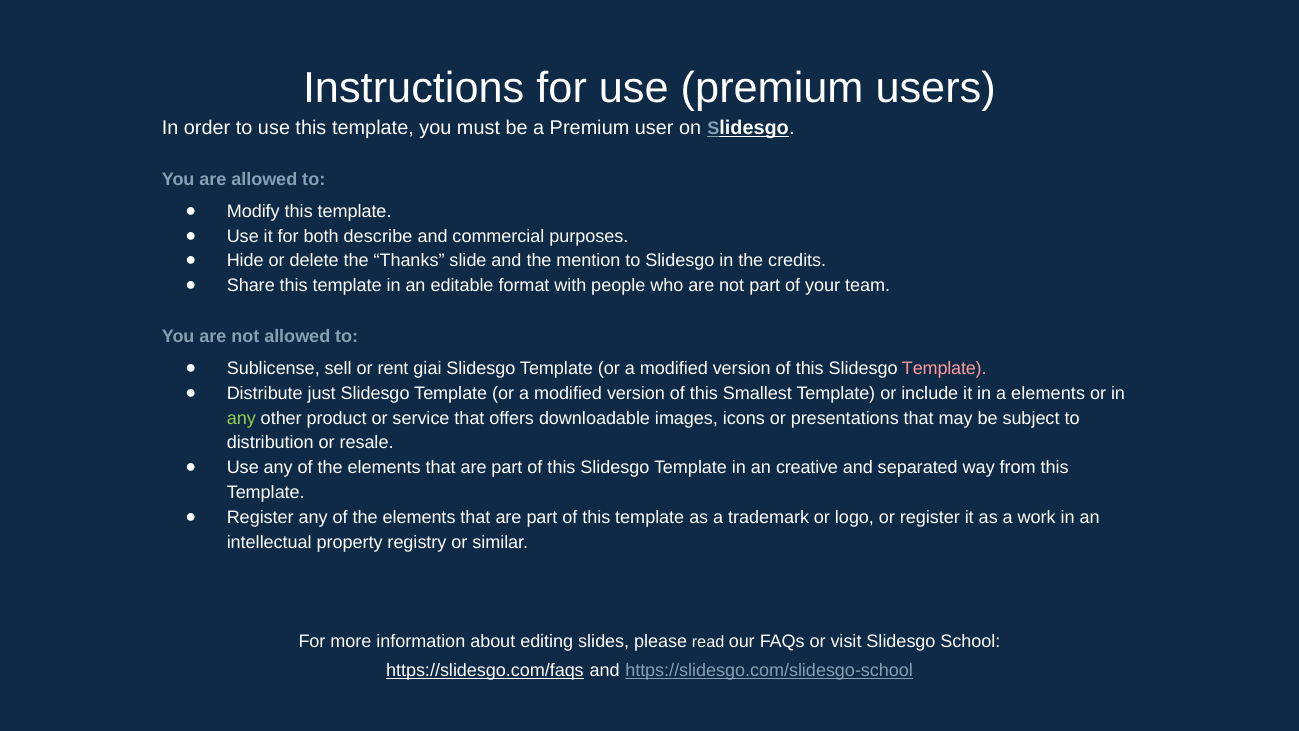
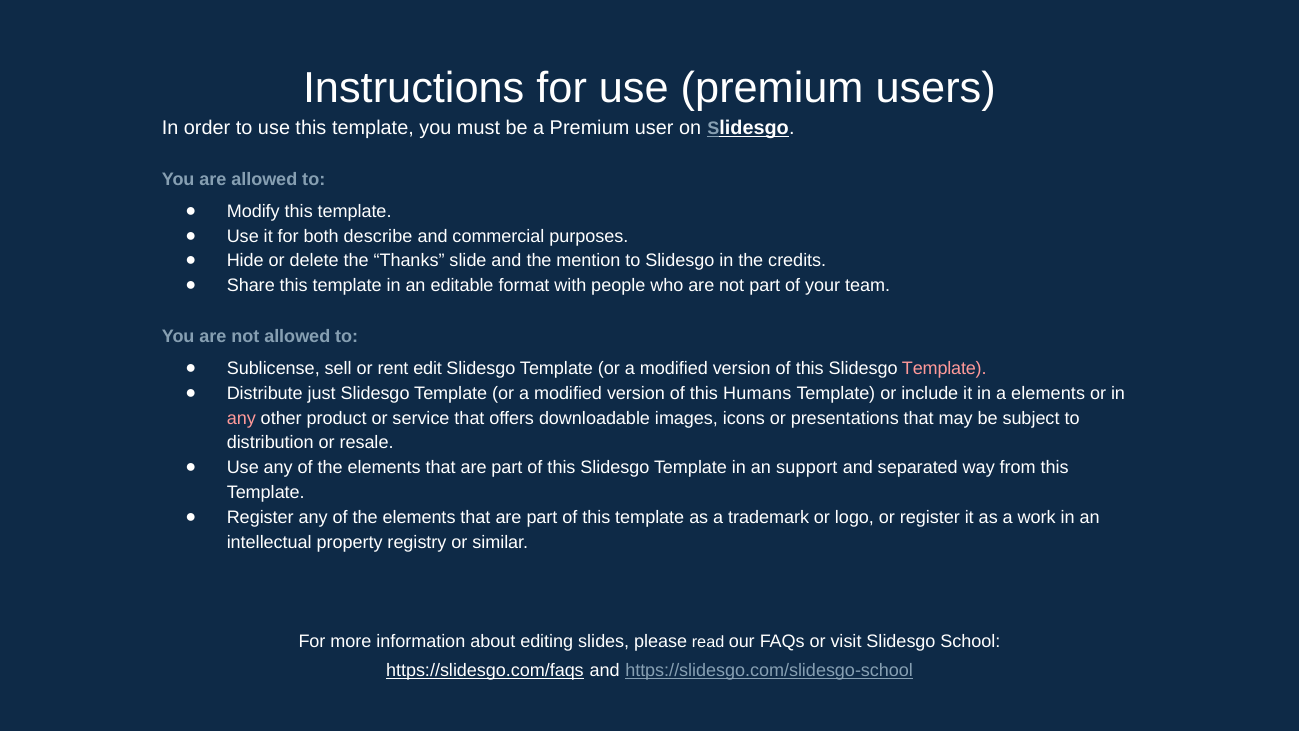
giai: giai -> edit (428, 368)
Smallest: Smallest -> Humans (757, 393)
any colour: light green -> pink (241, 418)
creative: creative -> support (807, 468)
